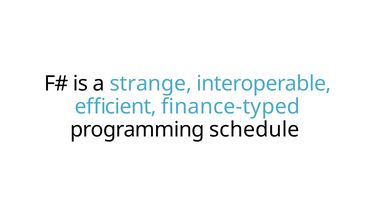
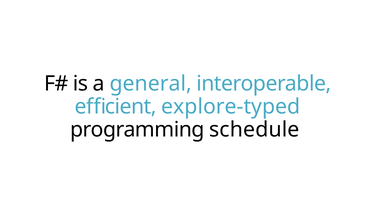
strange: strange -> general (151, 84)
finance-typed: finance-typed -> explore-typed (231, 107)
